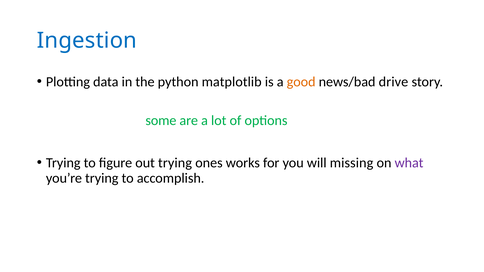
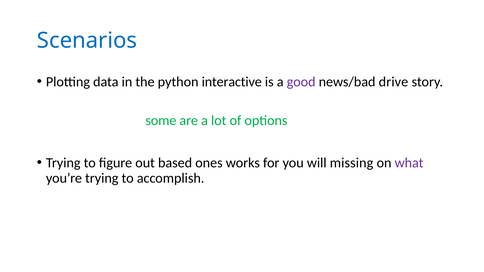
Ingestion: Ingestion -> Scenarios (87, 41)
matplotlib: matplotlib -> interactive (232, 82)
good colour: orange -> purple (301, 82)
out trying: trying -> based (175, 163)
